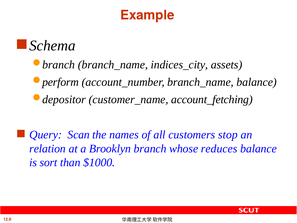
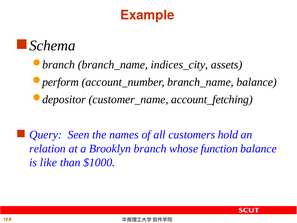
Scan: Scan -> Seen (79, 135)
stop: stop -> hold (228, 135)
reduces: reduces -> function (219, 148)
sort: sort -> like (48, 162)
